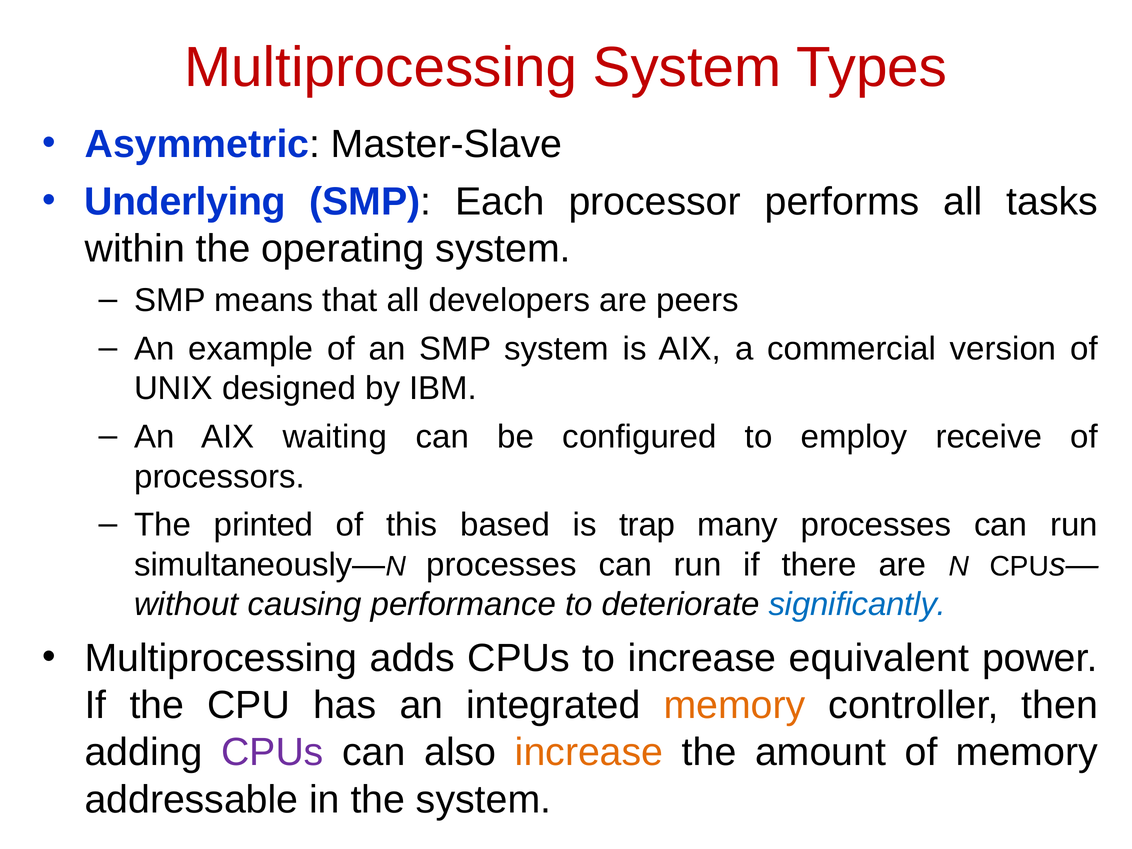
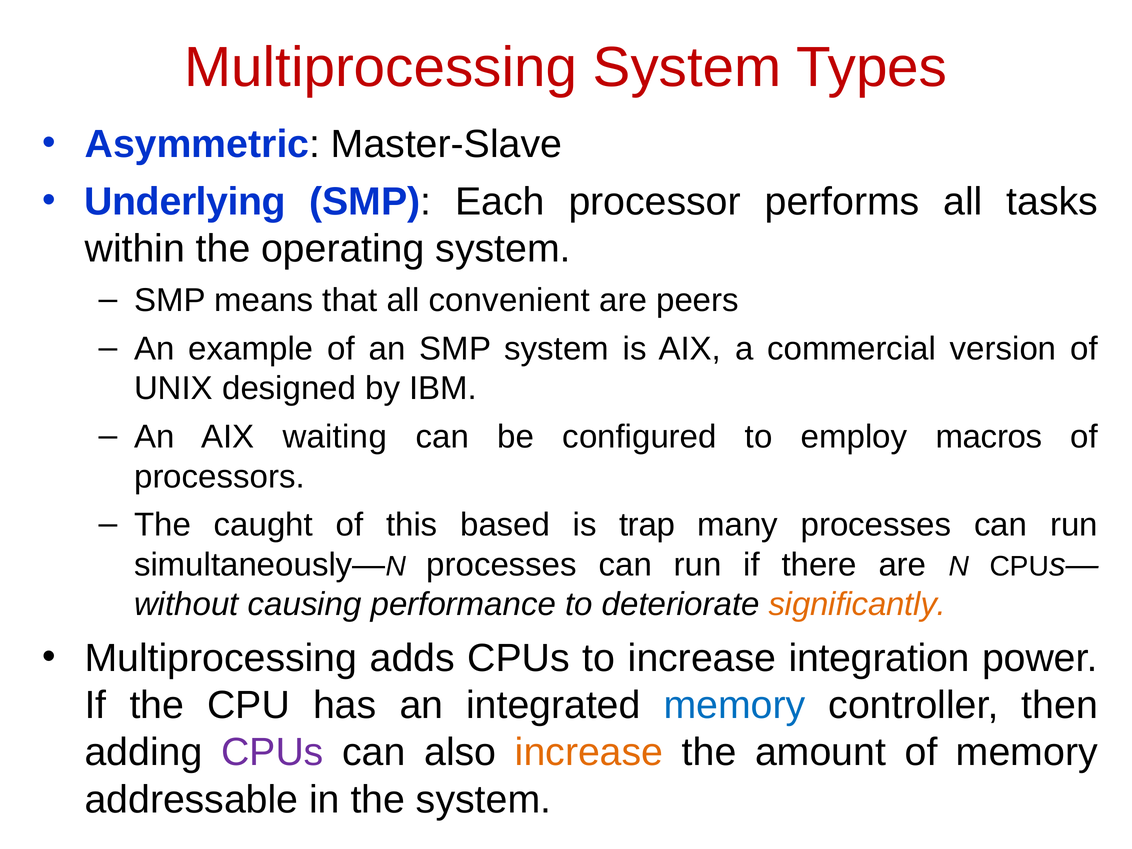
developers: developers -> convenient (509, 300)
receive: receive -> macros (989, 437)
printed: printed -> caught (263, 525)
significantly colour: blue -> orange (857, 604)
equivalent: equivalent -> integration (879, 658)
memory colour: orange -> blue (735, 705)
